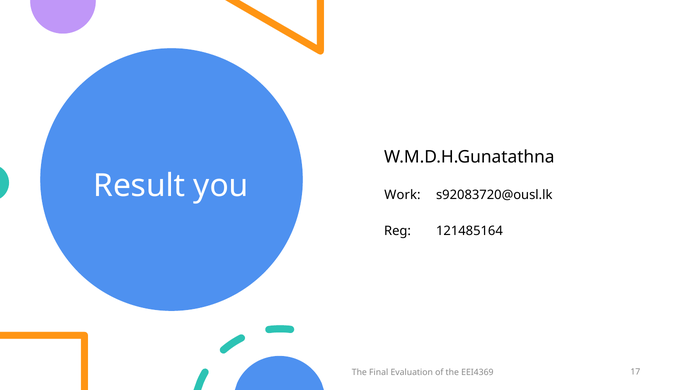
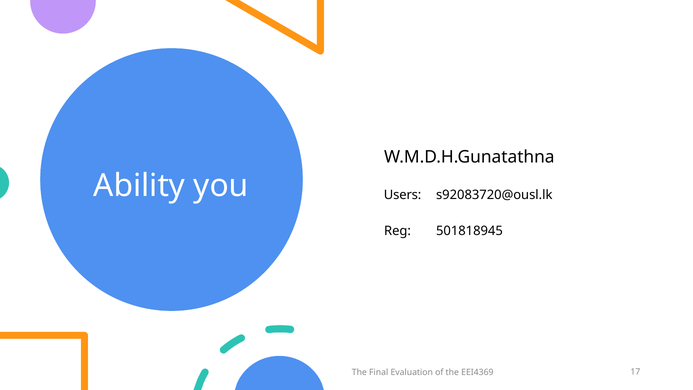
Result: Result -> Ability (139, 186)
Work: Work -> Users (403, 195)
121485164: 121485164 -> 501818945 (469, 231)
